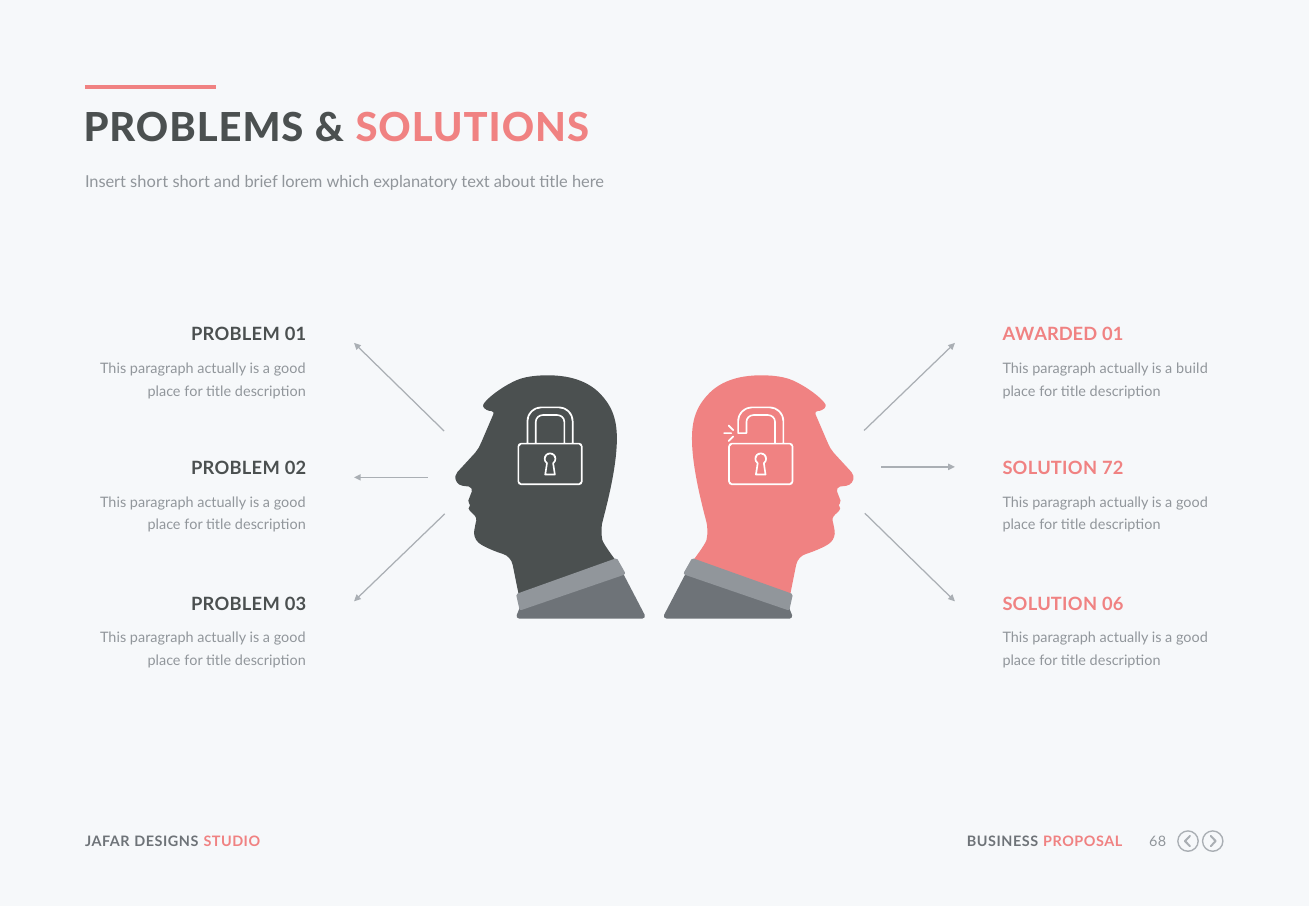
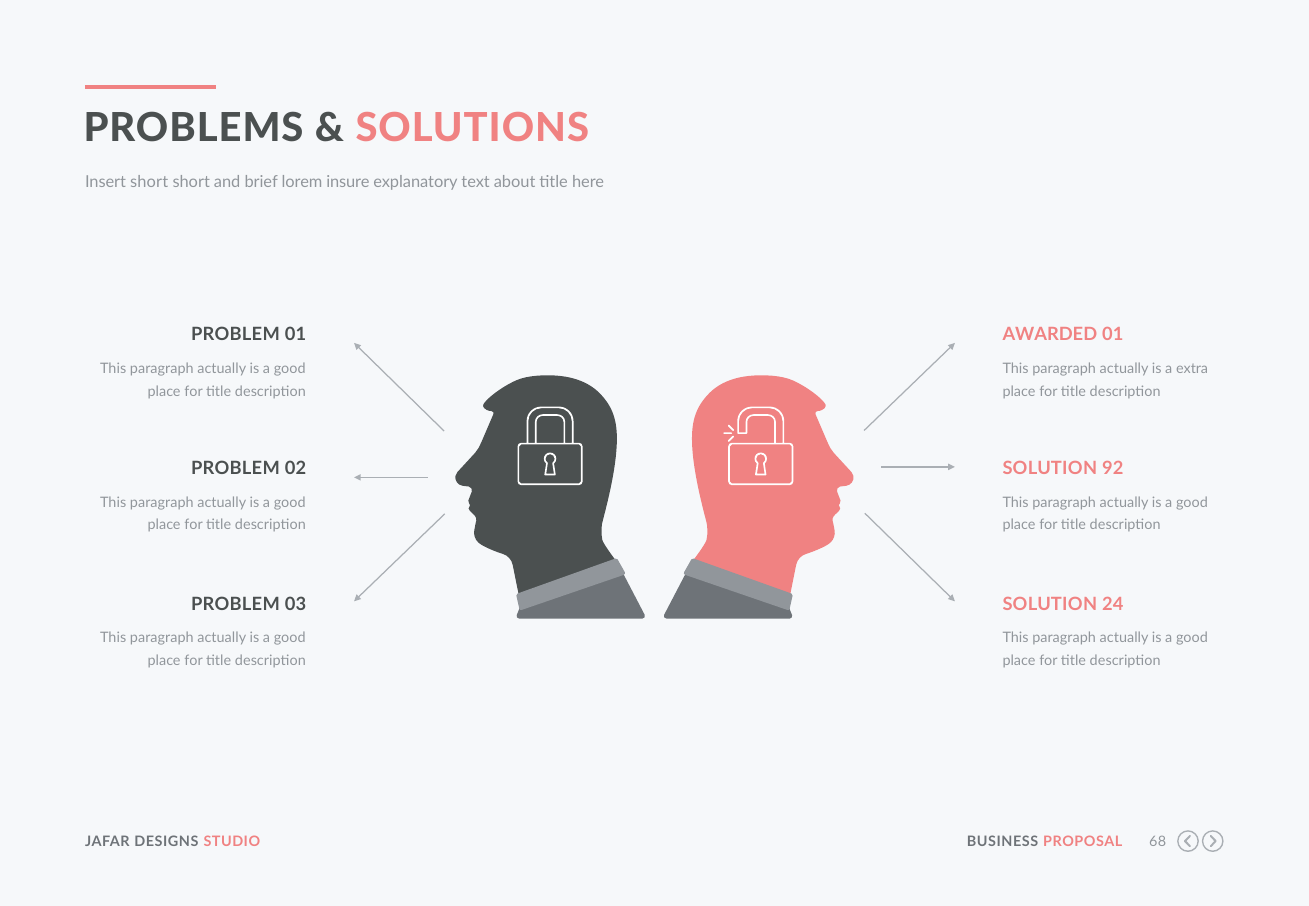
which: which -> insure (348, 182)
build: build -> extra (1192, 369)
72: 72 -> 92 (1113, 469)
06: 06 -> 24 (1113, 604)
